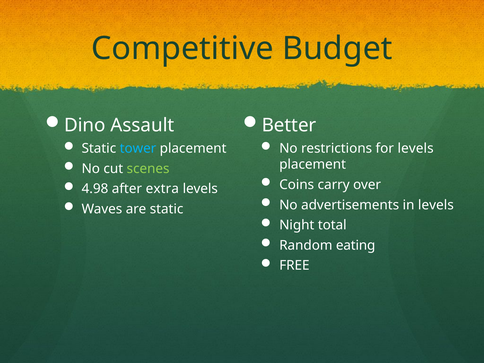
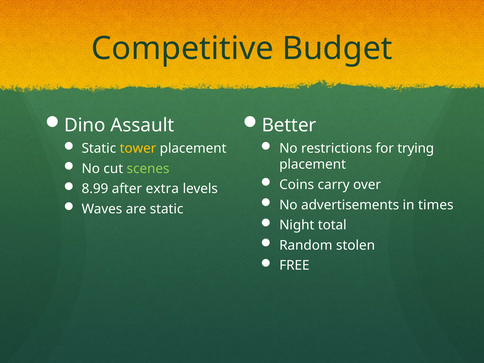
tower colour: light blue -> yellow (138, 148)
for levels: levels -> trying (416, 148)
4.98: 4.98 -> 8.99 (95, 189)
in levels: levels -> times (436, 205)
eating: eating -> stolen (356, 245)
